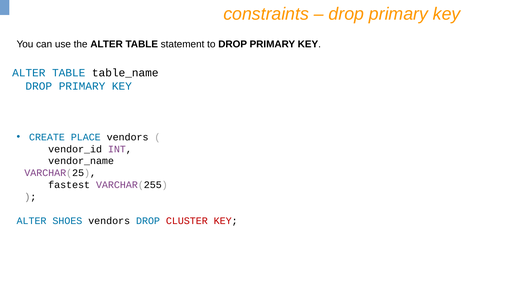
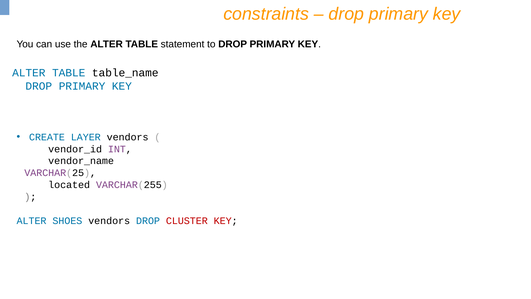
PLACE: PLACE -> LAYER (86, 137)
fastest: fastest -> located (69, 185)
